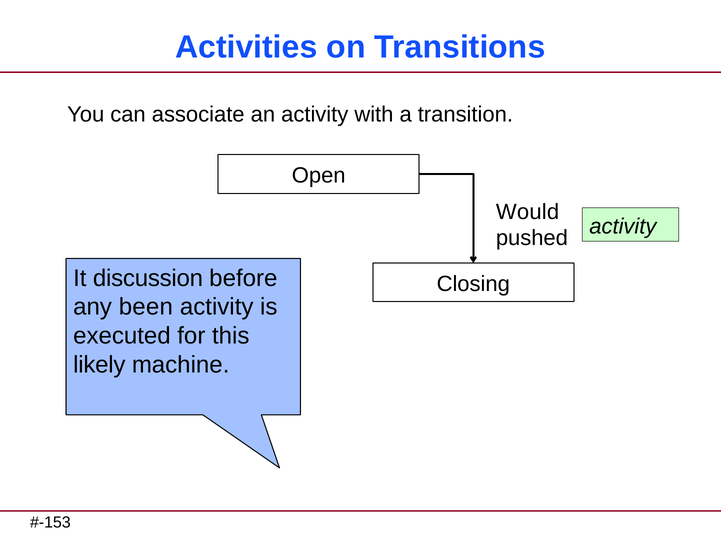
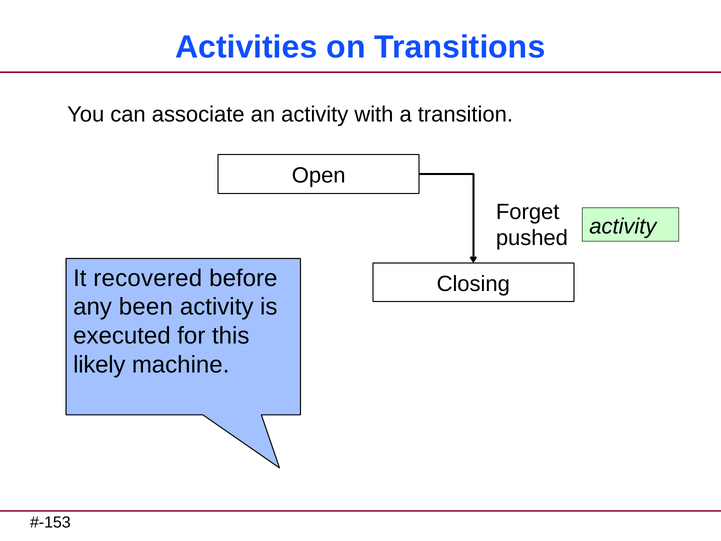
Would: Would -> Forget (528, 212)
discussion: discussion -> recovered (148, 278)
